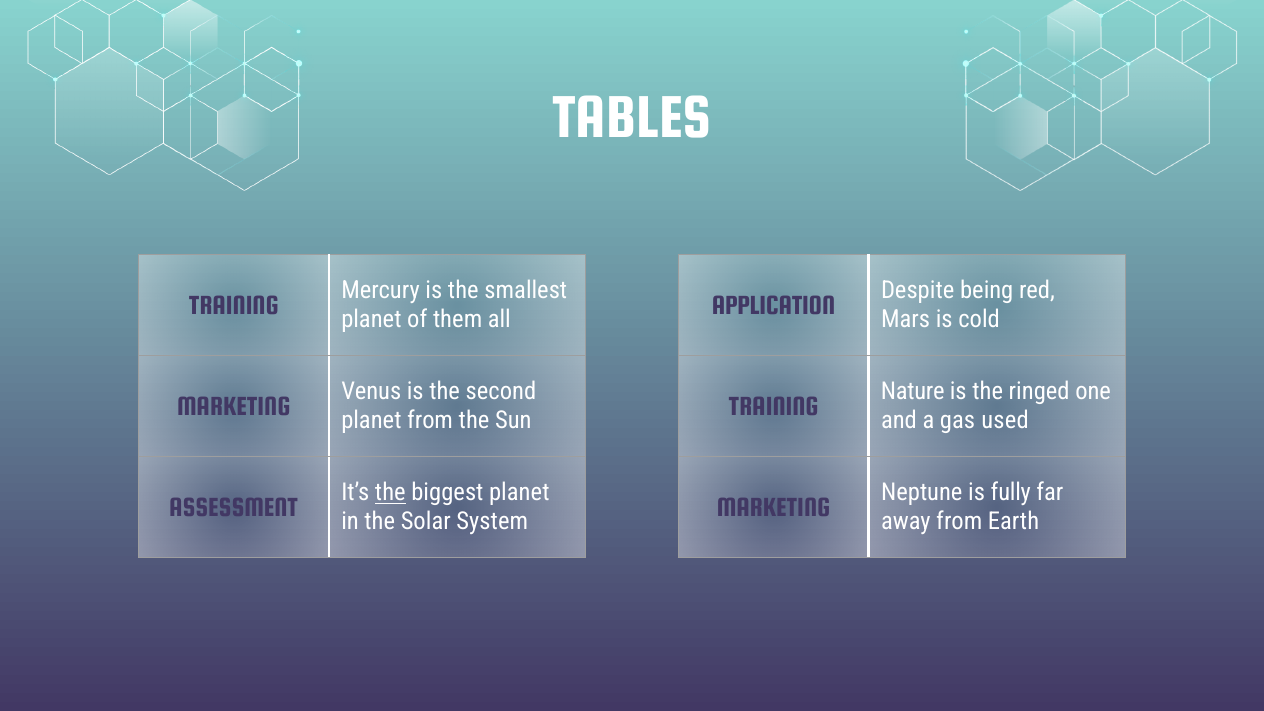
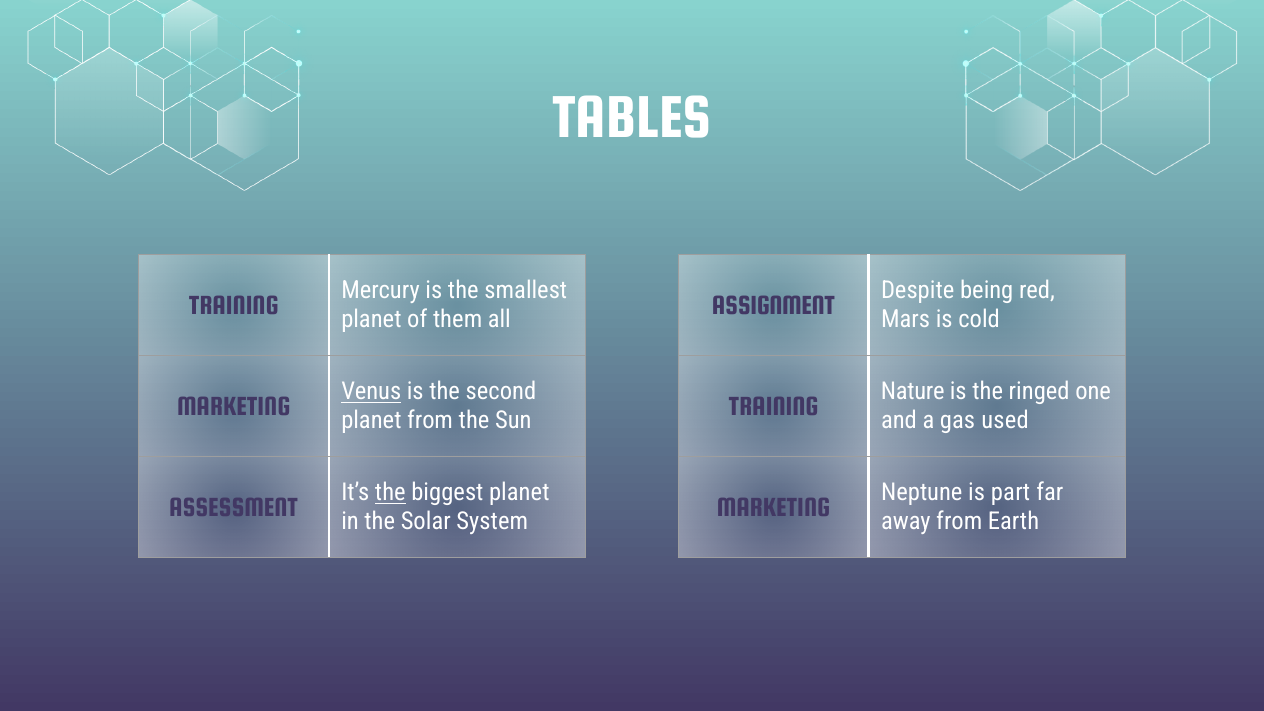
APPLICATION: APPLICATION -> ASSIGNMENT (773, 305)
Venus underline: none -> present (371, 392)
fully: fully -> part (1011, 493)
